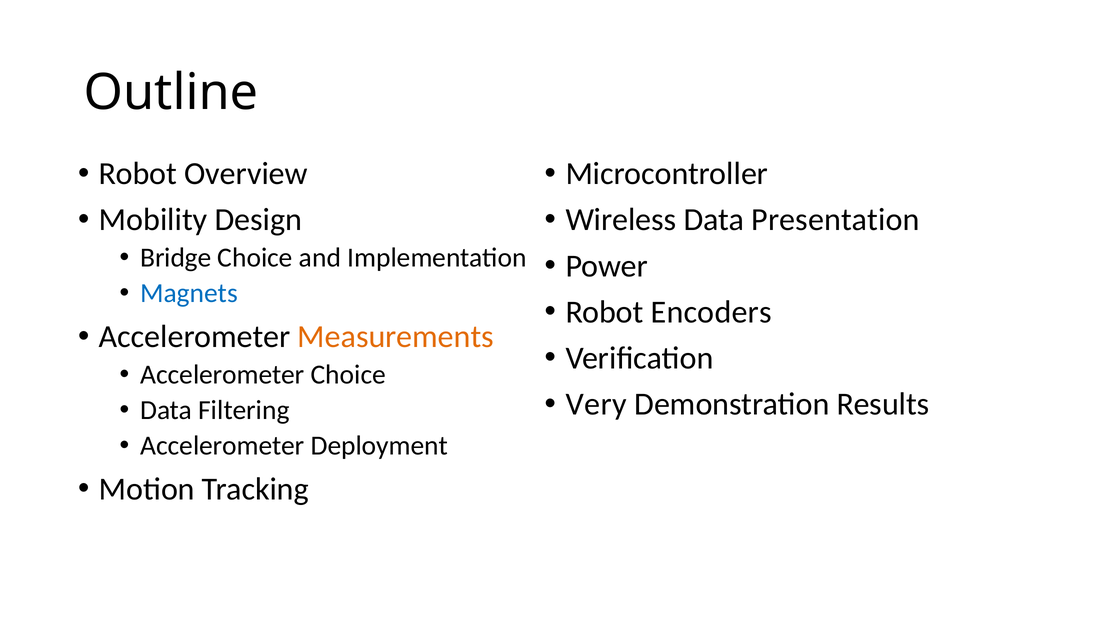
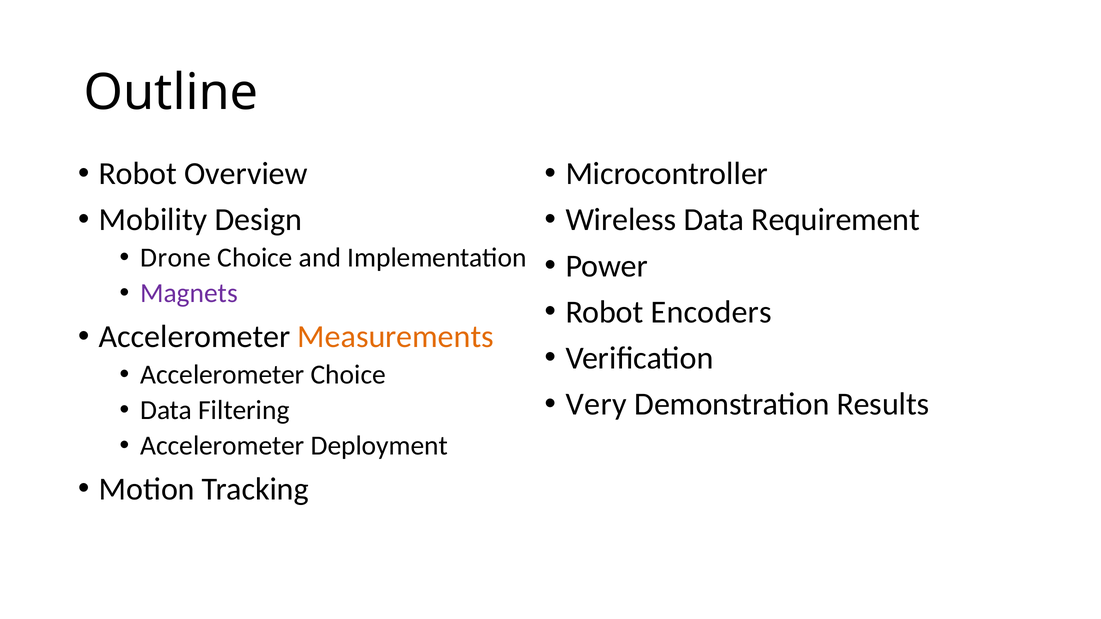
Presentation: Presentation -> Requirement (836, 220)
Bridge: Bridge -> Drone (176, 258)
Magnets colour: blue -> purple (189, 293)
